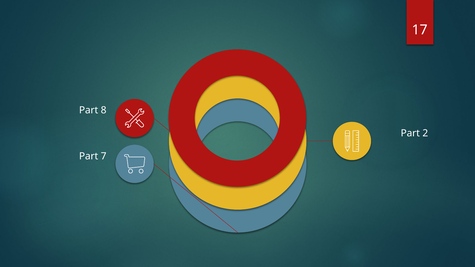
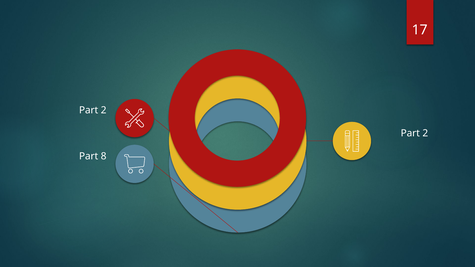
8: 8 -> 2 (104, 110)
7: 7 -> 8 (104, 156)
